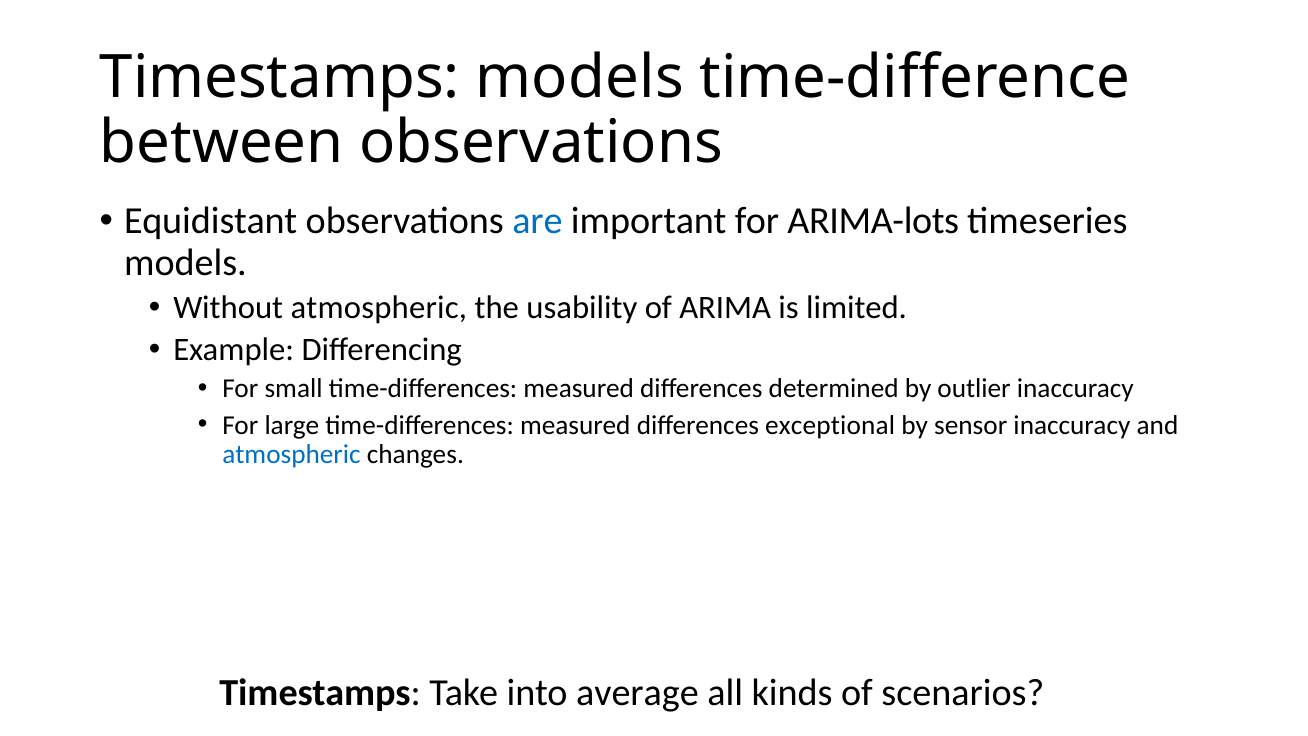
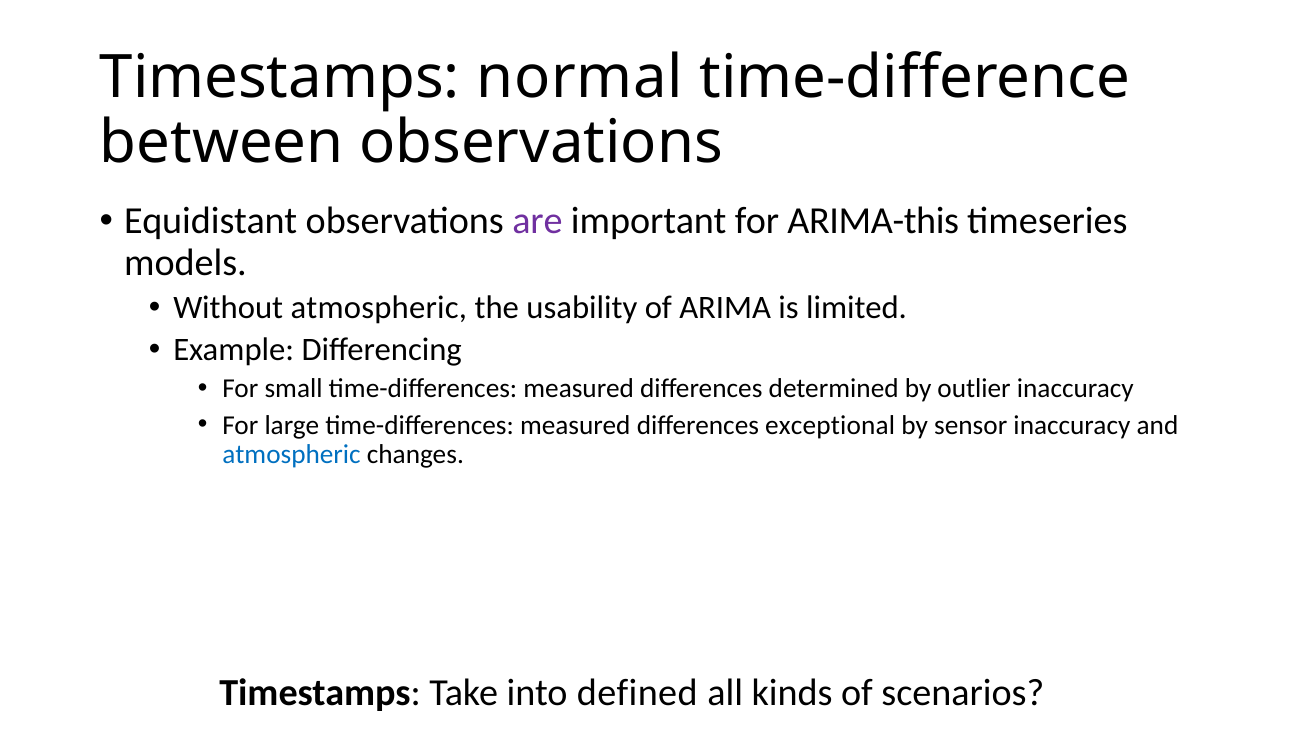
Timestamps models: models -> normal (580, 78)
are colour: blue -> purple (537, 221)
ARIMA-lots: ARIMA-lots -> ARIMA-this (873, 221)
average: average -> defined (637, 693)
